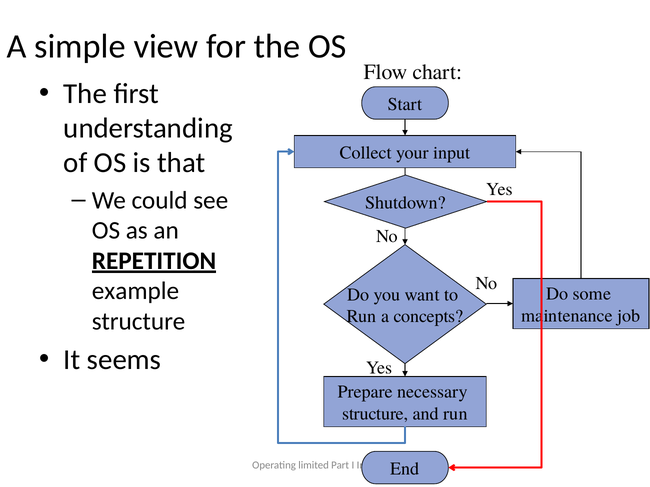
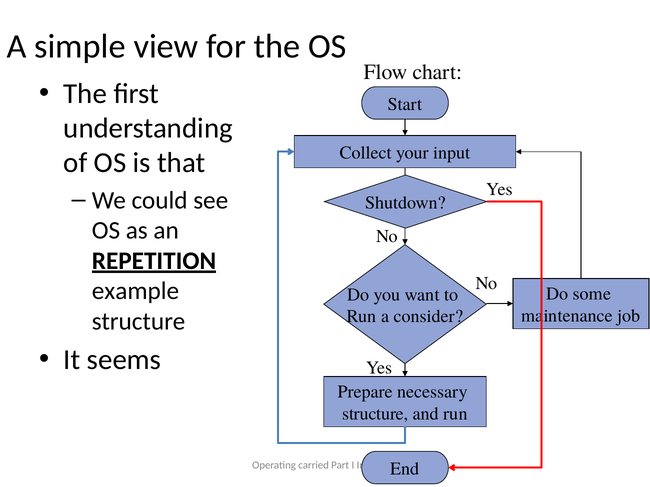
concepts: concepts -> consider (428, 317)
limited: limited -> carried (314, 465)
